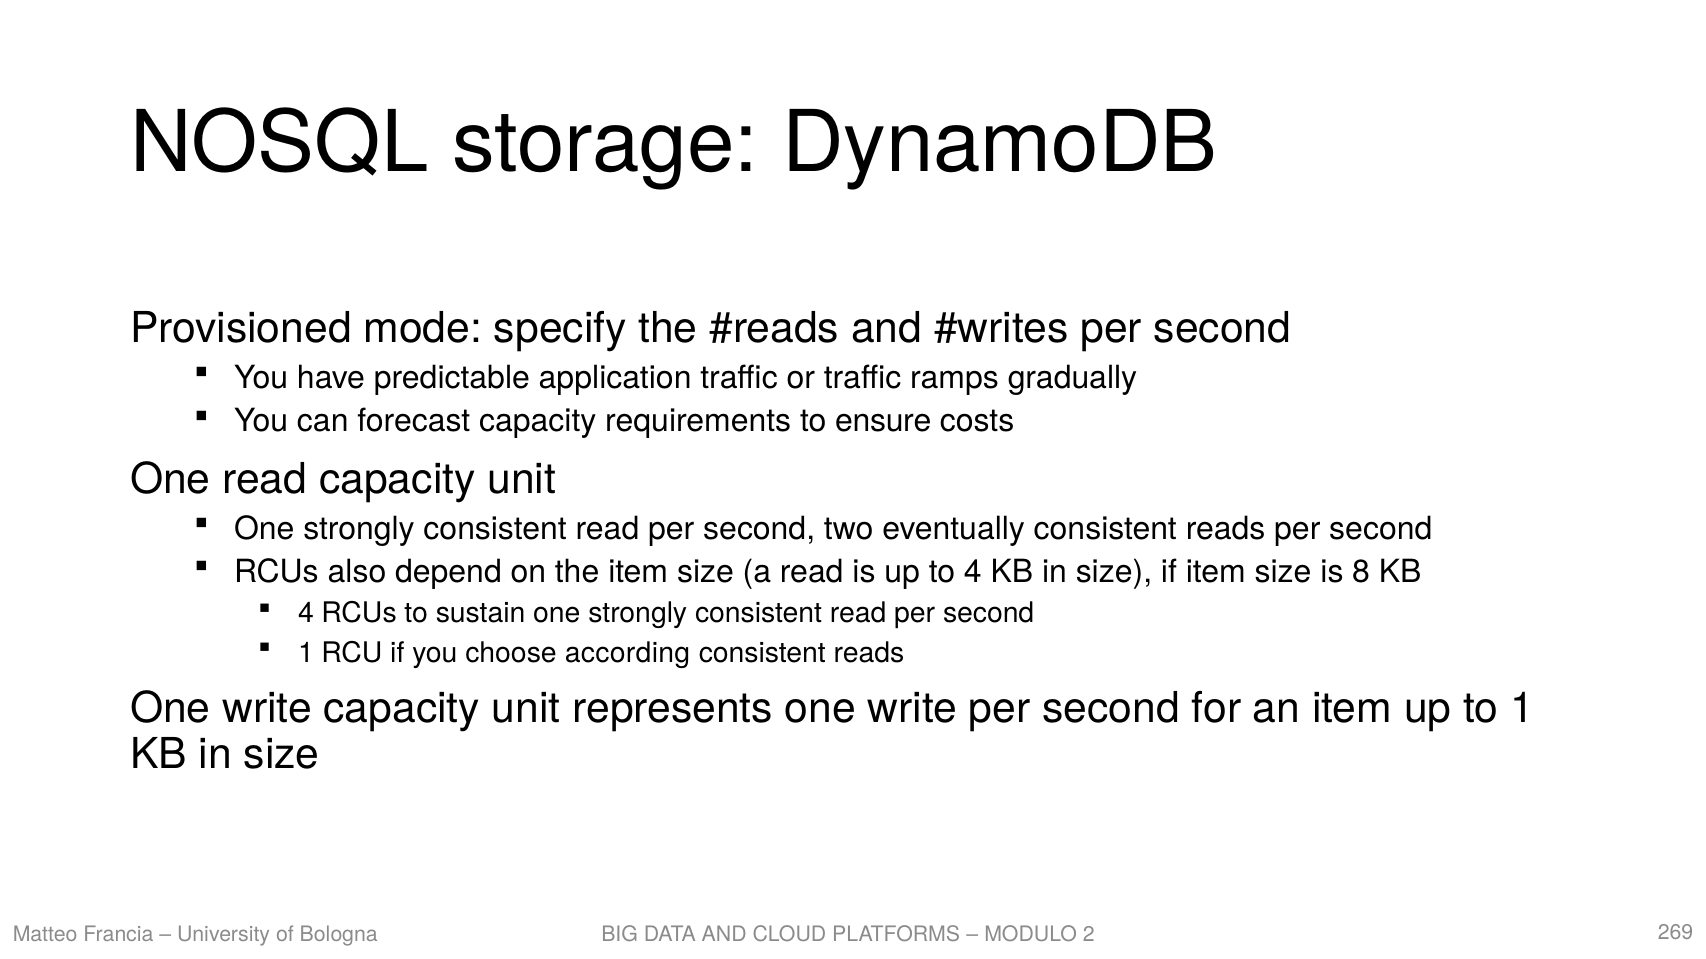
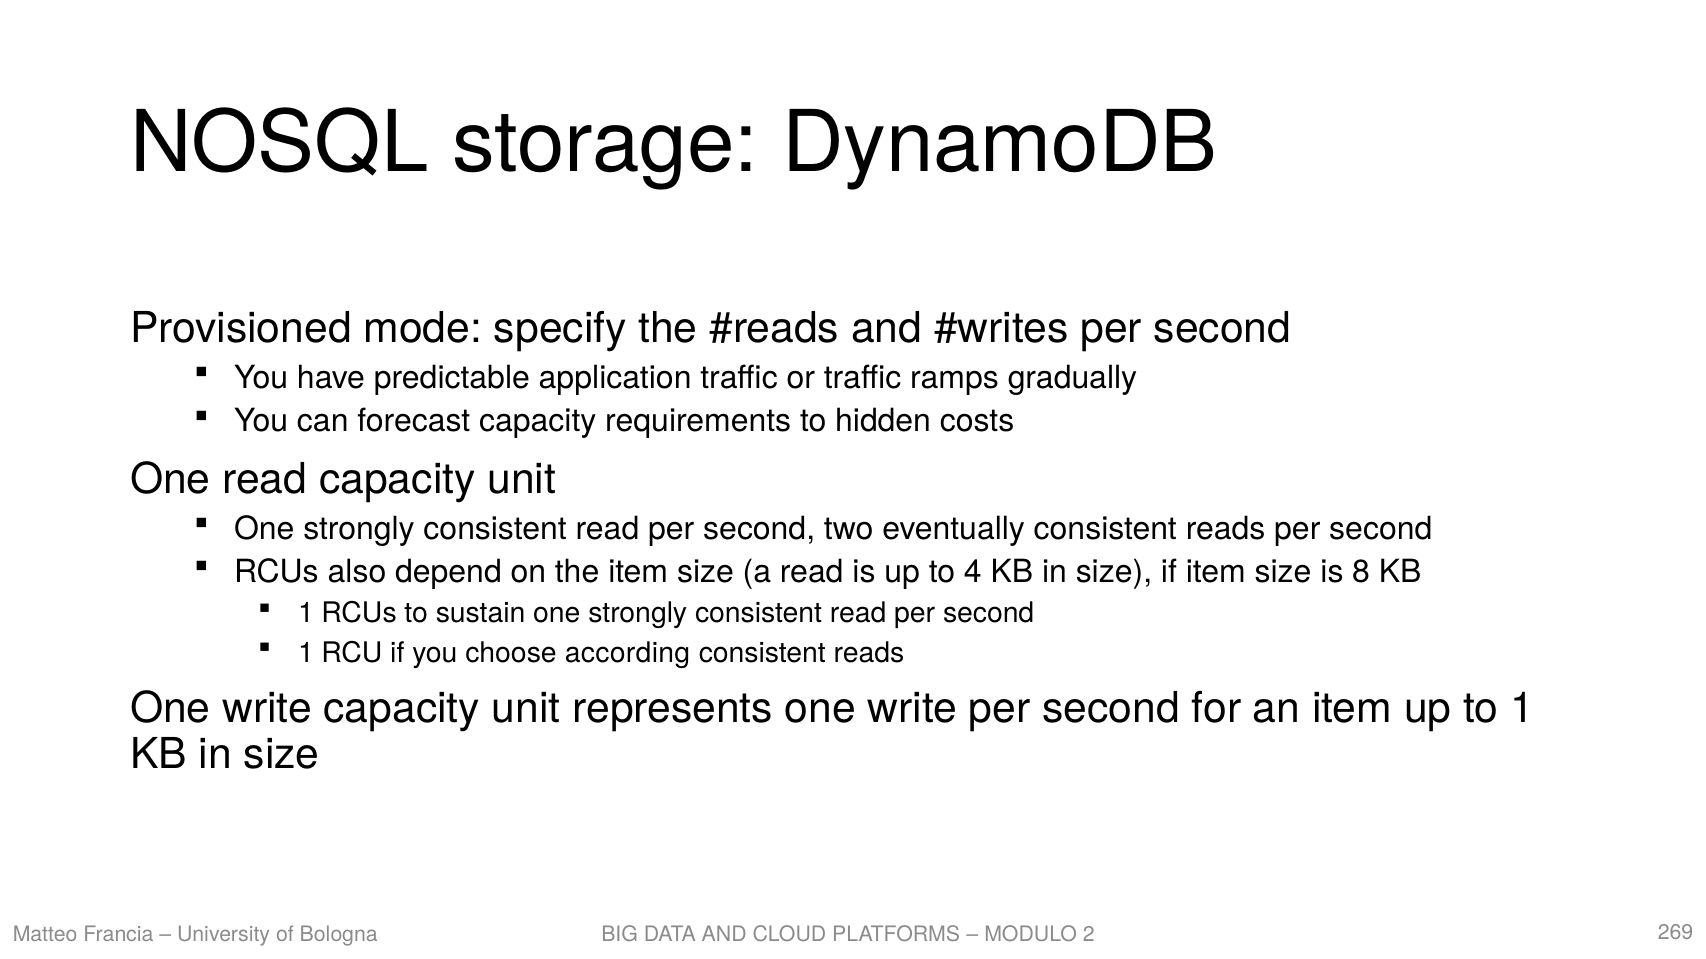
ensure: ensure -> hidden (883, 422)
4: 4 -> 1 (306, 614)
